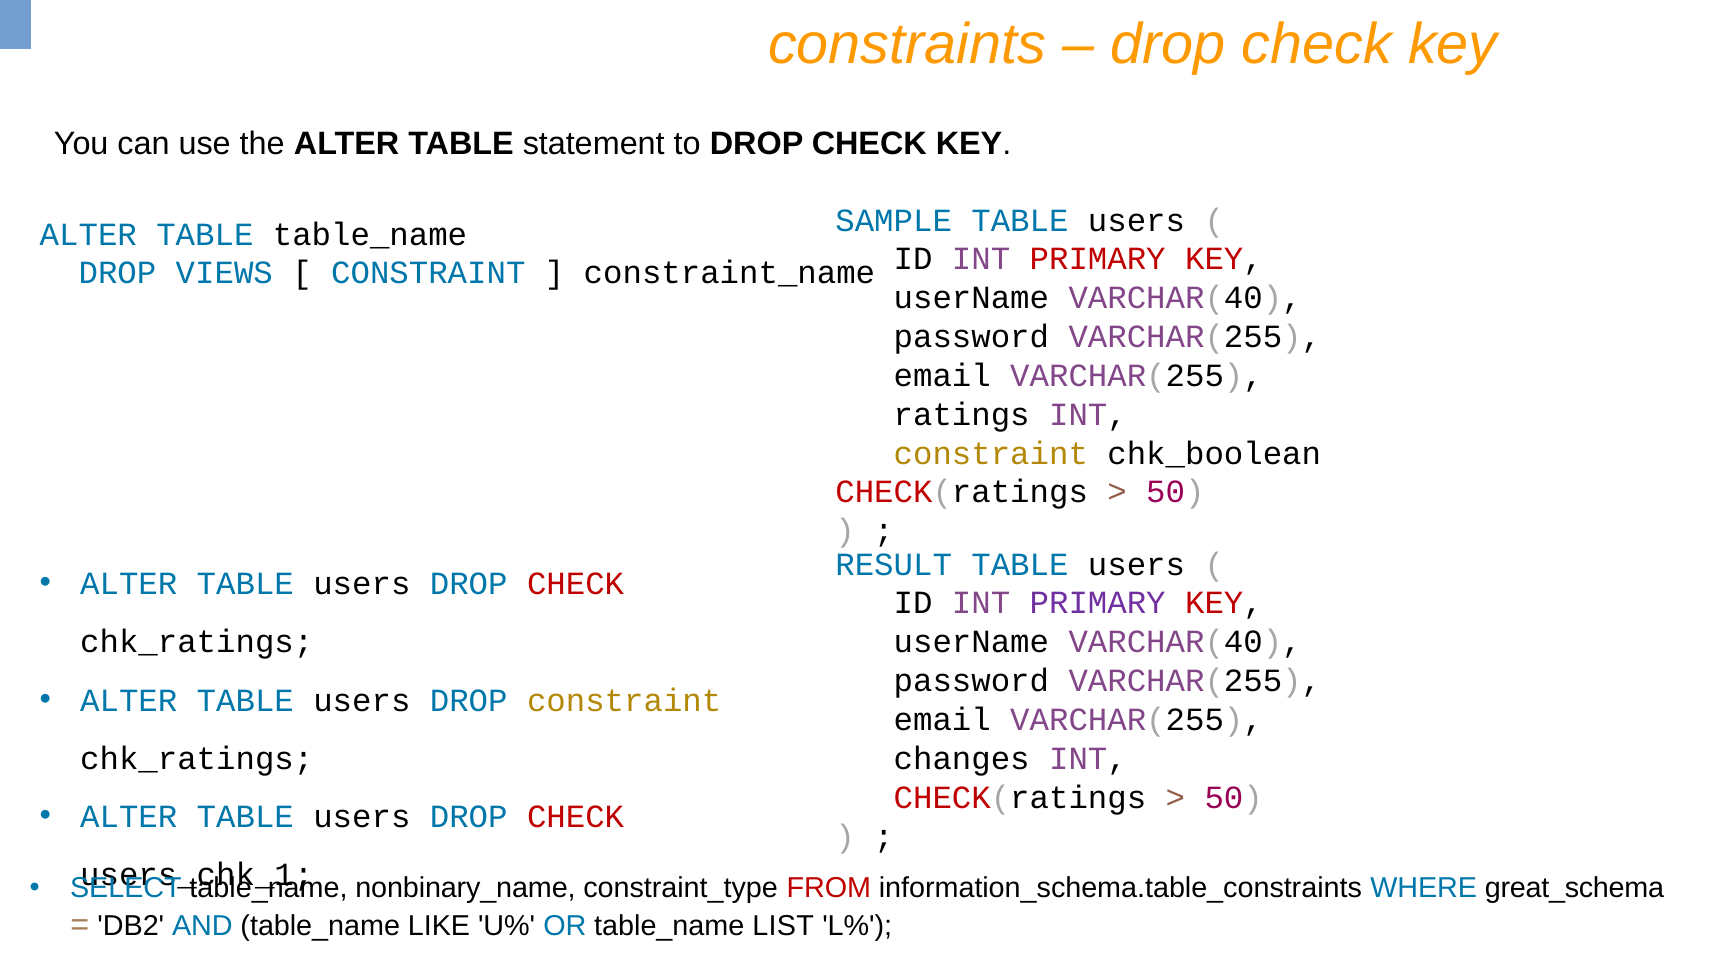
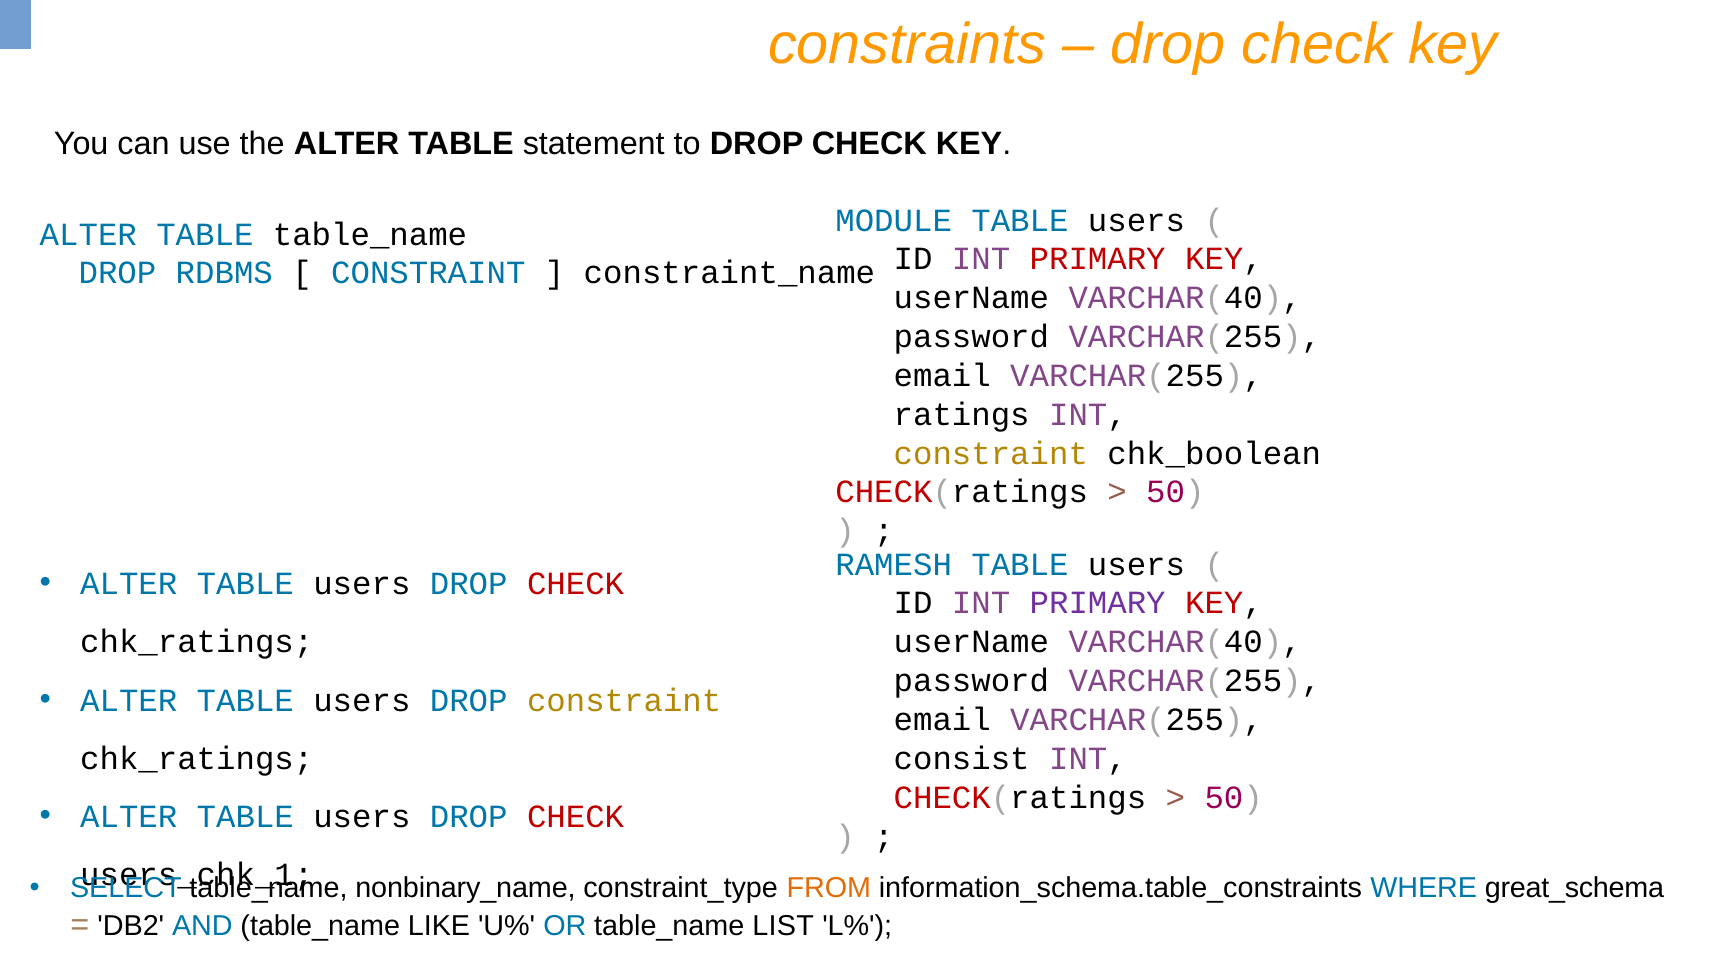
SAMPLE: SAMPLE -> MODULE (894, 220)
VIEWS: VIEWS -> RDBMS (224, 273)
RESULT: RESULT -> RAMESH (894, 565)
changes: changes -> consist (962, 759)
FROM colour: red -> orange (829, 889)
